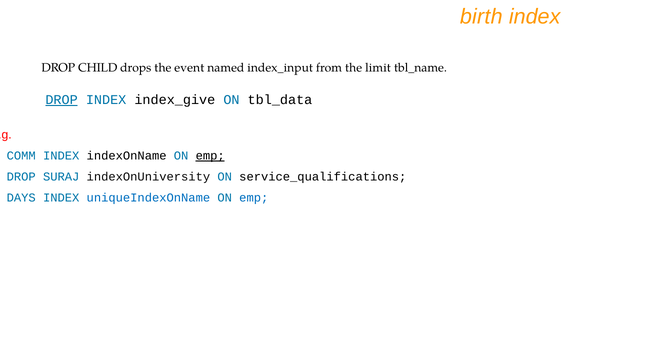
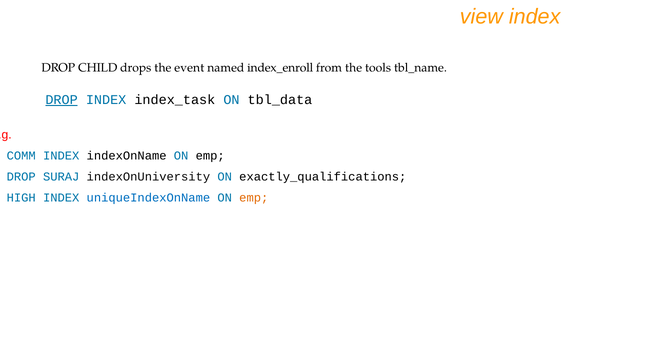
birth: birth -> view (481, 17)
index_input: index_input -> index_enroll (280, 68)
limit: limit -> tools (378, 68)
index_give: index_give -> index_task (175, 100)
emp underline: present -> none (210, 156)
service_qualifications: service_qualifications -> exactly_qualifications (323, 177)
DAYS: DAYS -> HIGH (21, 198)
emp colour: blue -> orange (254, 198)
